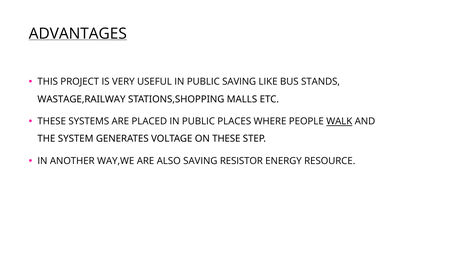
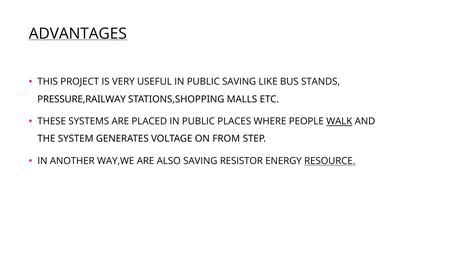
WASTAGE,RAILWAY: WASTAGE,RAILWAY -> PRESSURE,RAILWAY (82, 99)
ON THESE: THESE -> FROM (226, 138)
RESOURCE underline: none -> present (330, 161)
